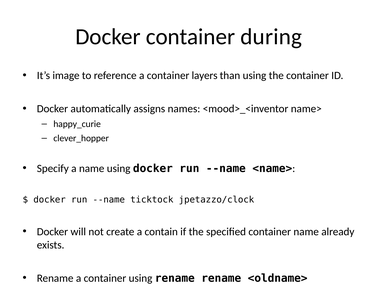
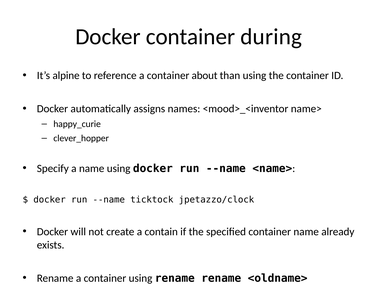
image: image -> alpine (66, 75)
layers: layers -> about (205, 75)
